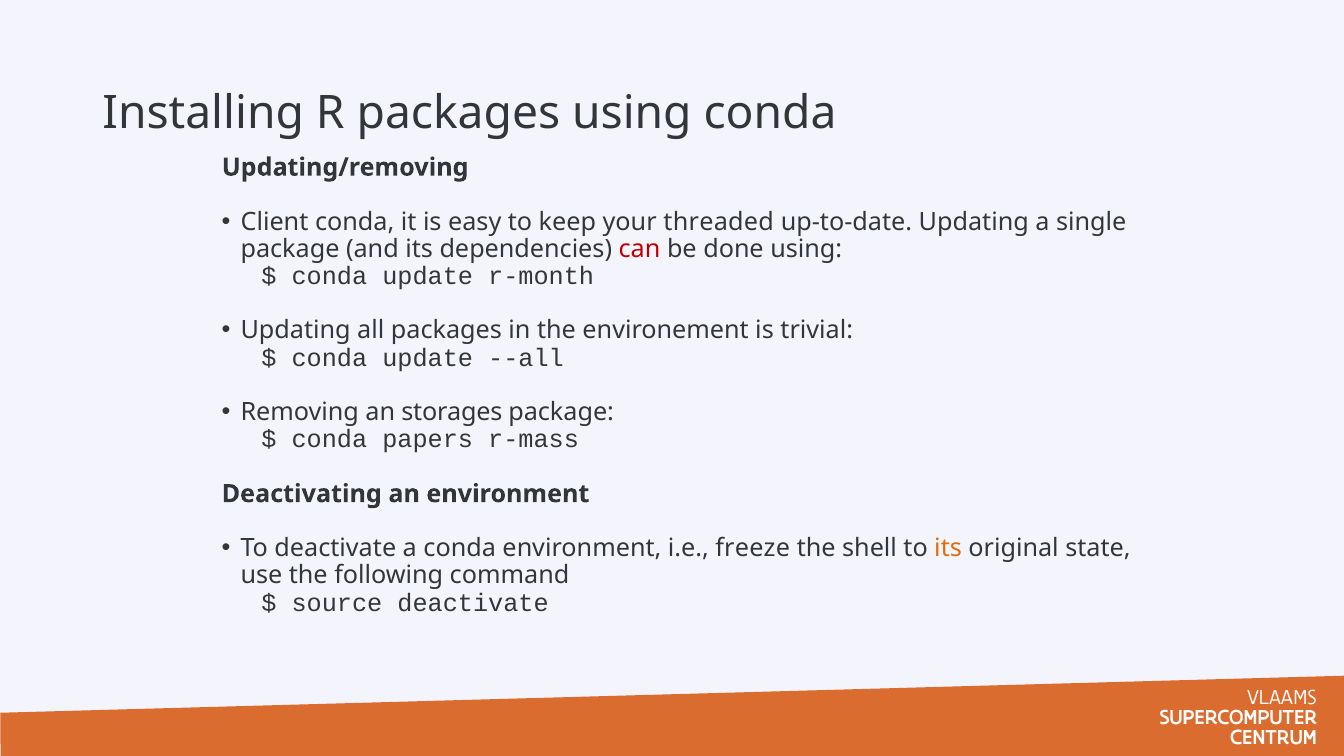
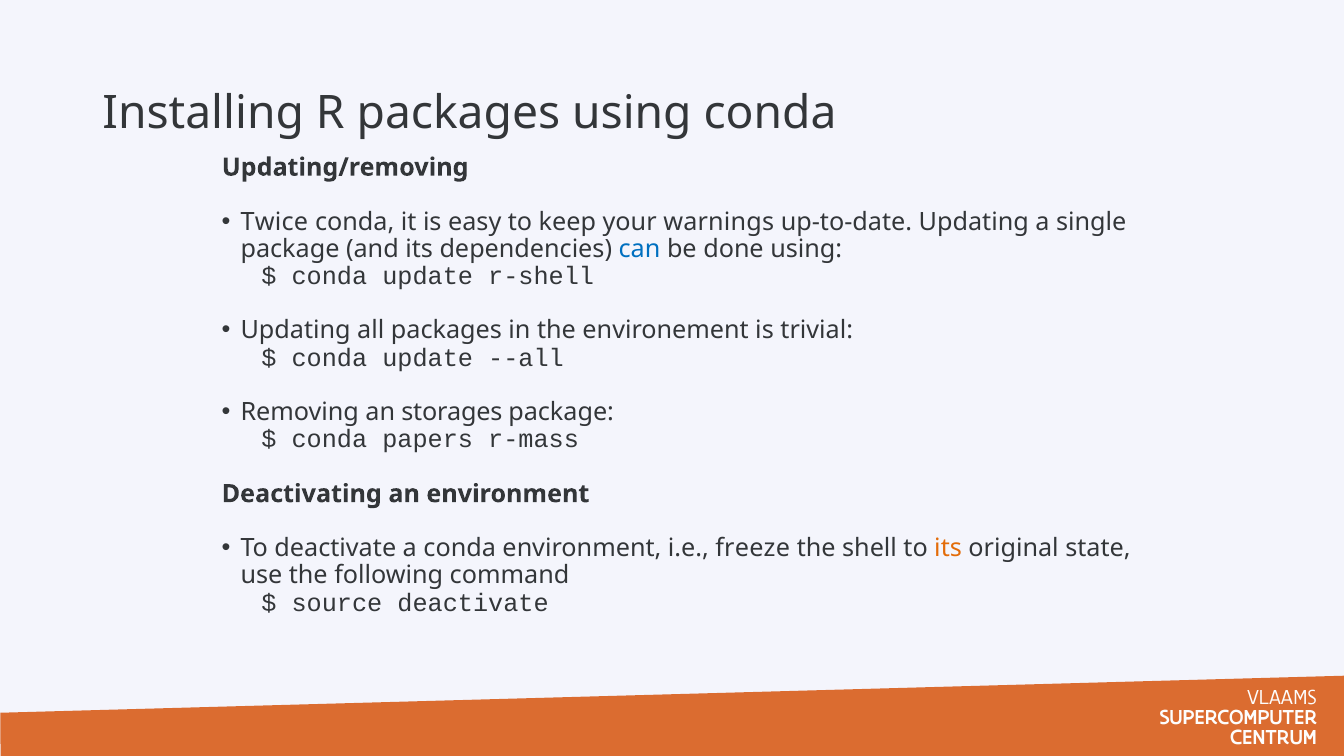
Client: Client -> Twice (274, 222)
threaded: threaded -> warnings (719, 222)
can colour: red -> blue (640, 249)
r-month: r-month -> r-shell (541, 276)
